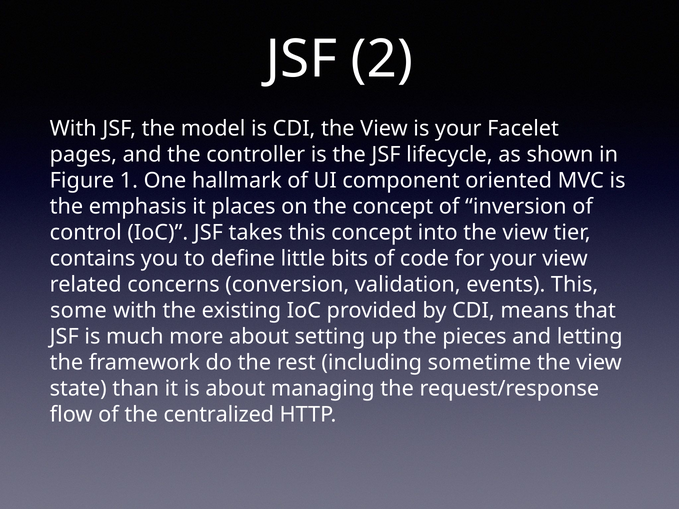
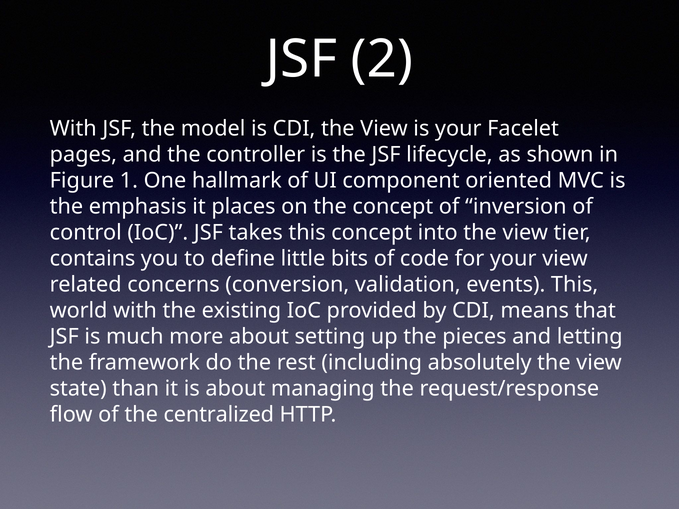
some: some -> world (79, 311)
sometime: sometime -> absolutely (480, 363)
